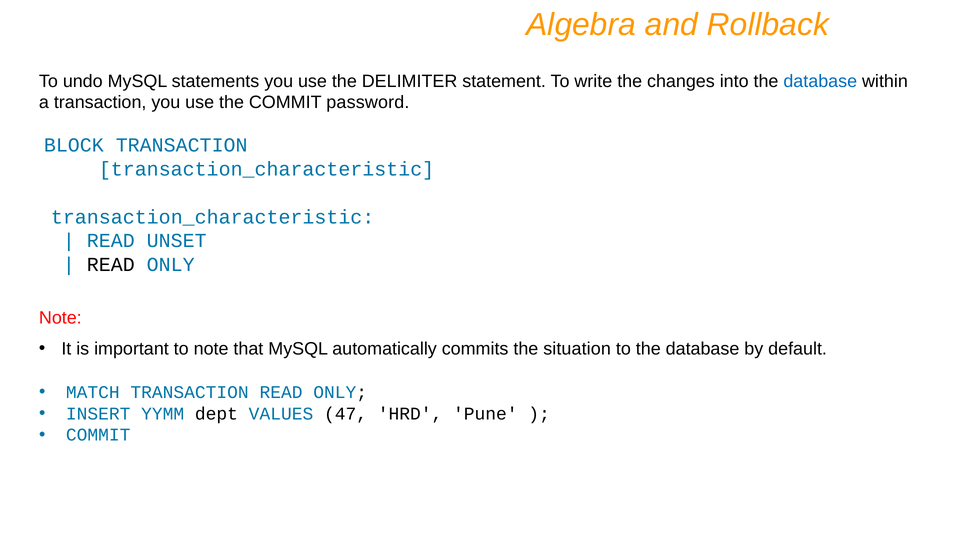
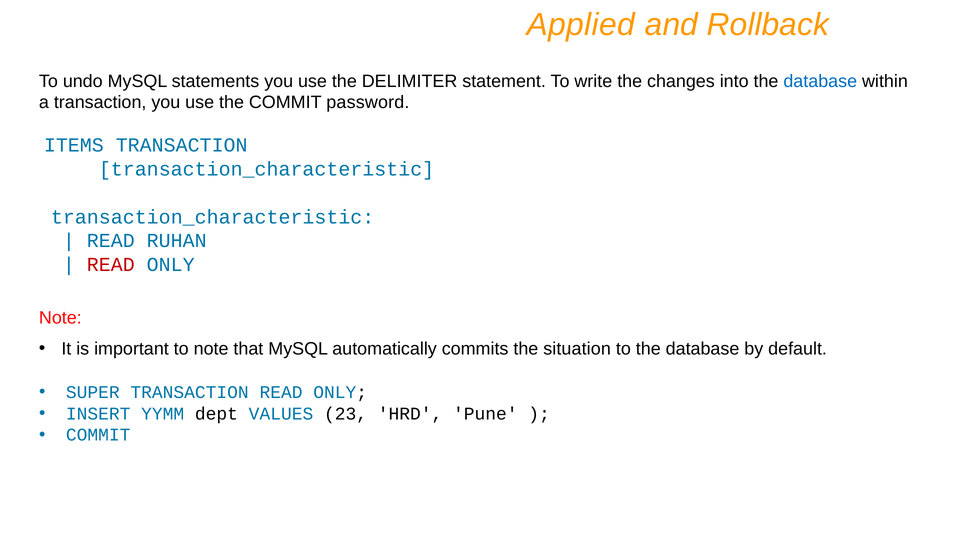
Algebra: Algebra -> Applied (581, 25)
BLOCK: BLOCK -> ITEMS (74, 146)
UNSET: UNSET -> RUHAN (177, 241)
READ colour: black -> red (111, 265)
MATCH: MATCH -> SUPER (93, 393)
47: 47 -> 23 (346, 414)
